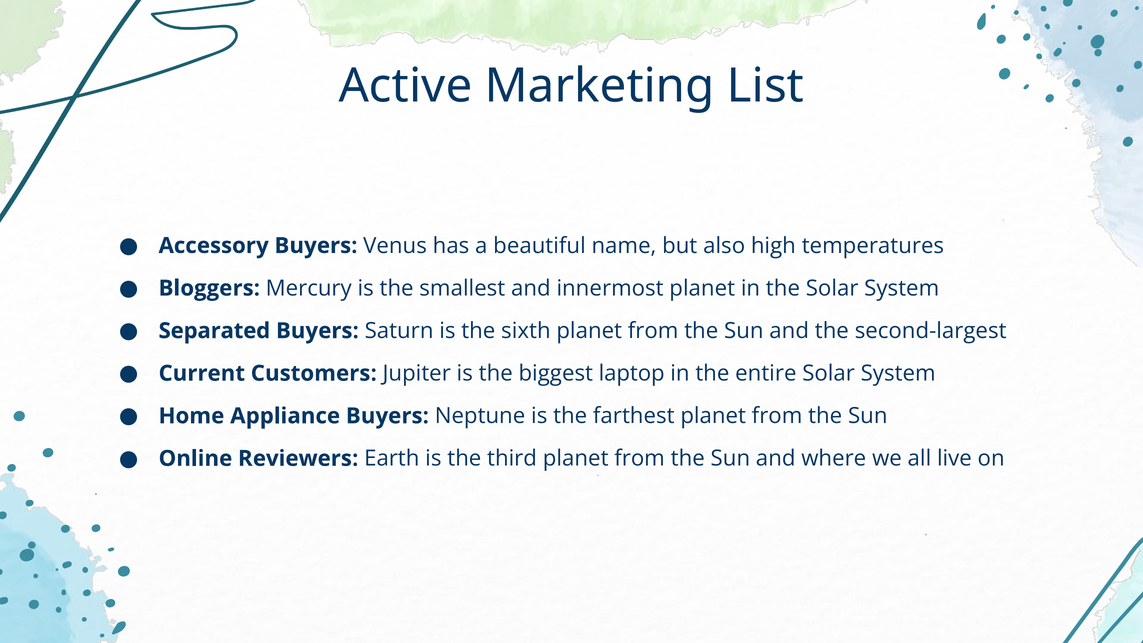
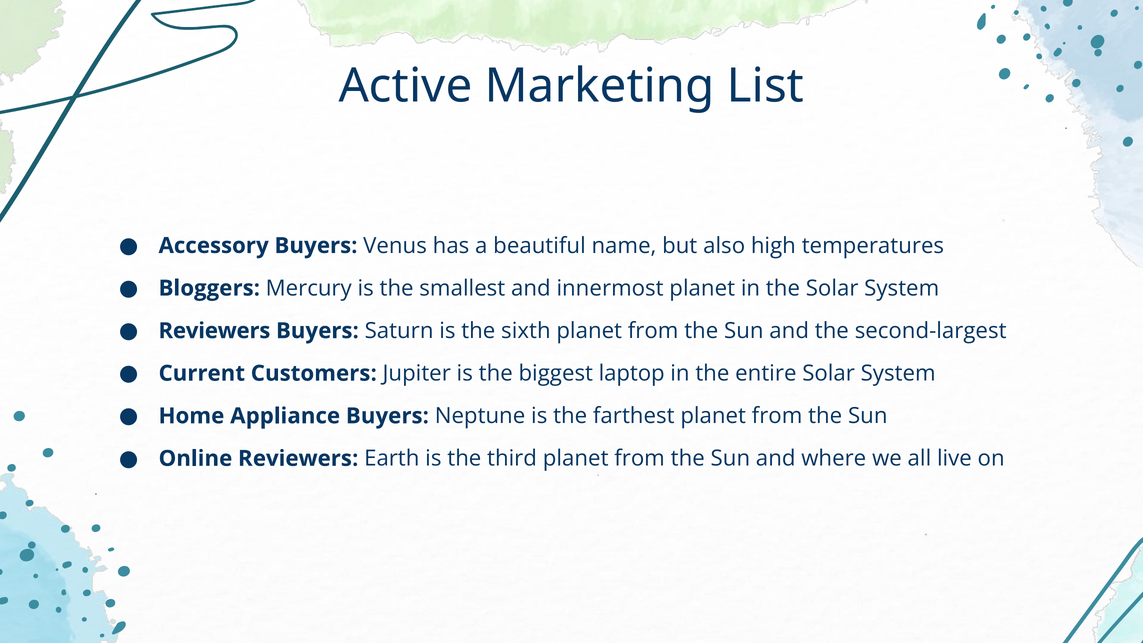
Separated: Separated -> Reviewers (214, 331)
